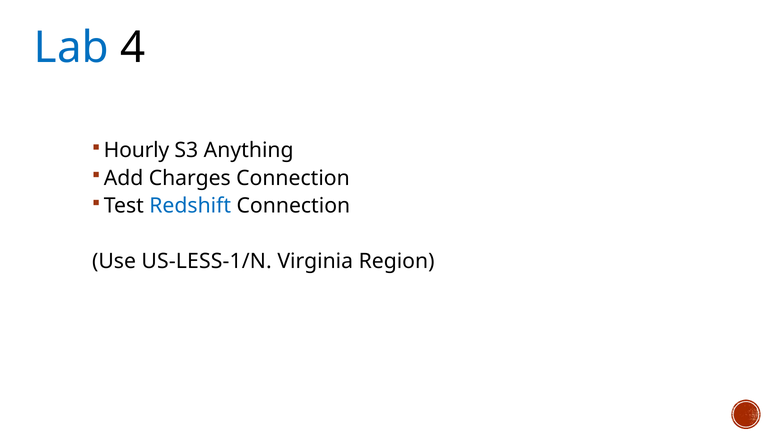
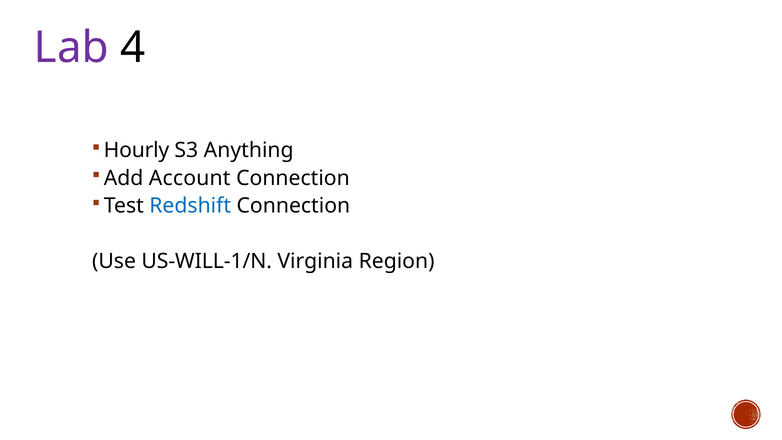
Lab colour: blue -> purple (71, 48)
Charges: Charges -> Account (190, 178)
US-LESS-1/N: US-LESS-1/N -> US-WILL-1/N (207, 261)
